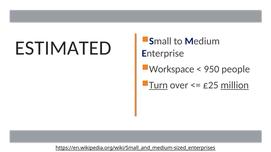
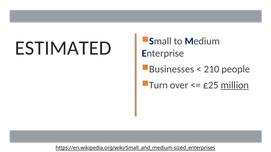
Workspace: Workspace -> Businesses (172, 69)
950: 950 -> 210 (212, 69)
Turn underline: present -> none (158, 85)
